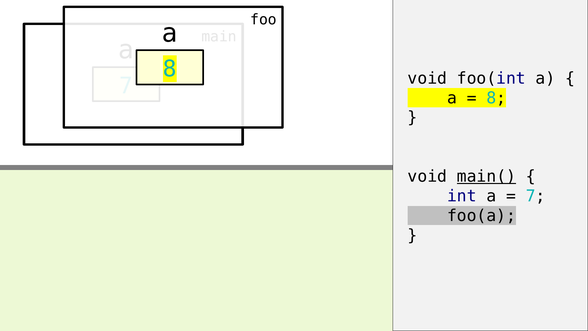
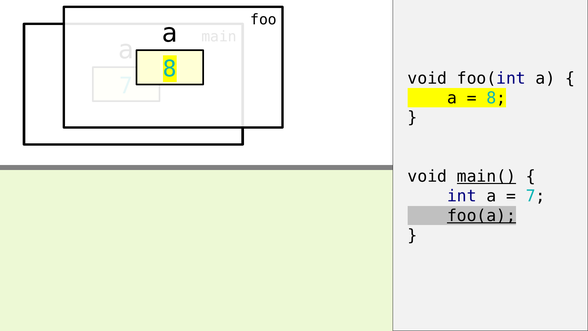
foo(a underline: none -> present (482, 216)
